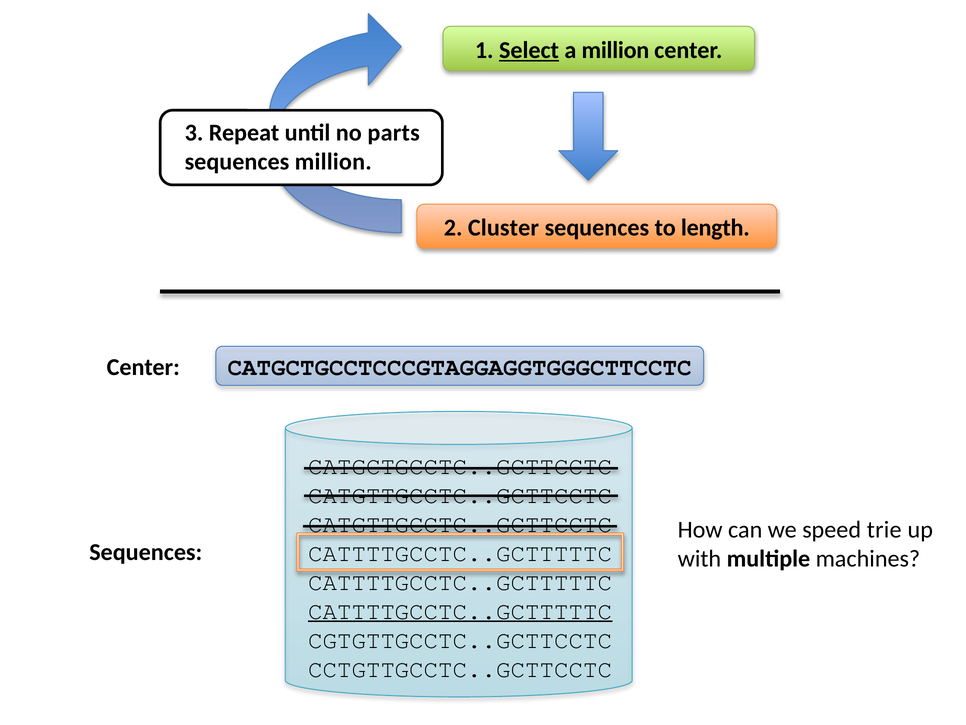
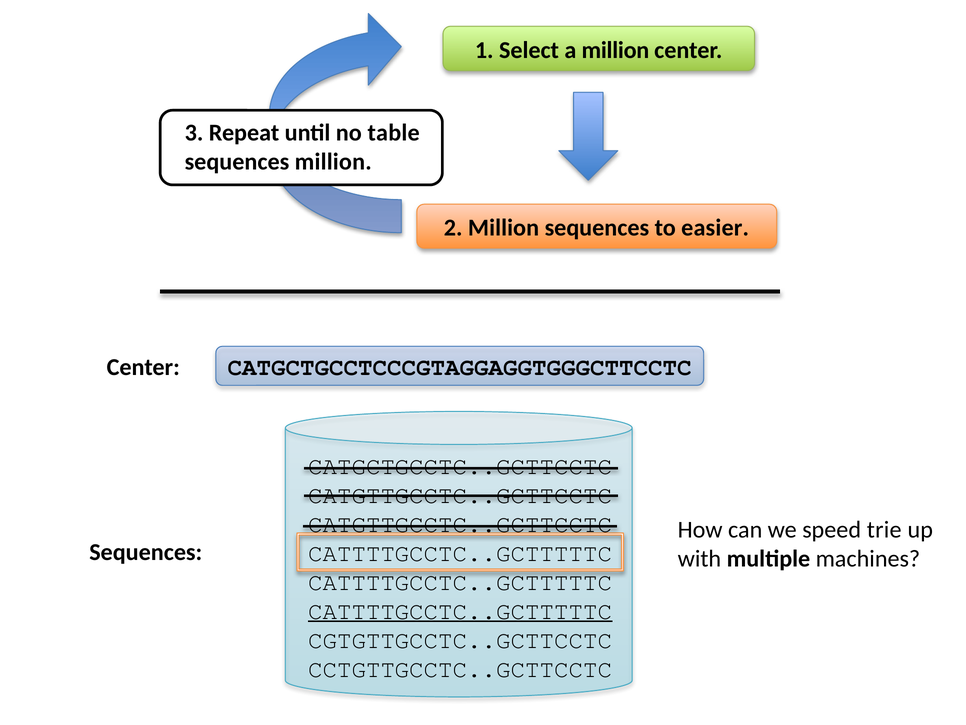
Select underline: present -> none (529, 50)
parts: parts -> table (394, 133)
2 Cluster: Cluster -> Million (504, 228)
length: length -> easier (715, 228)
